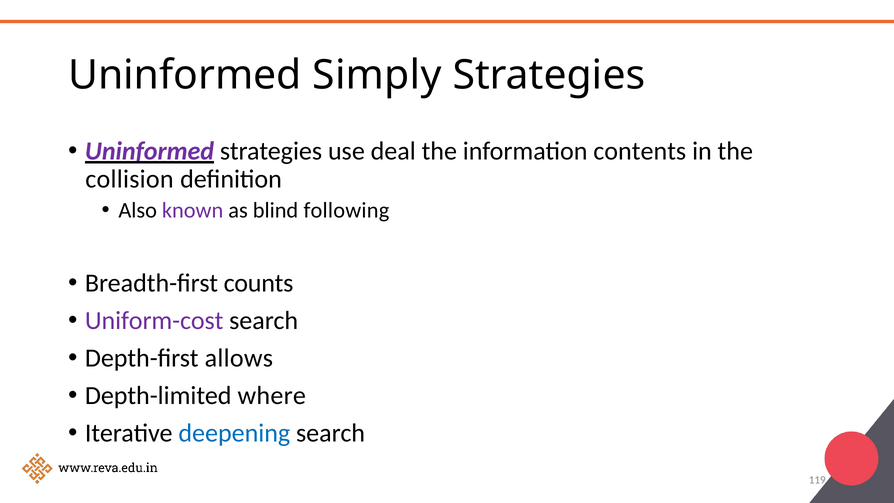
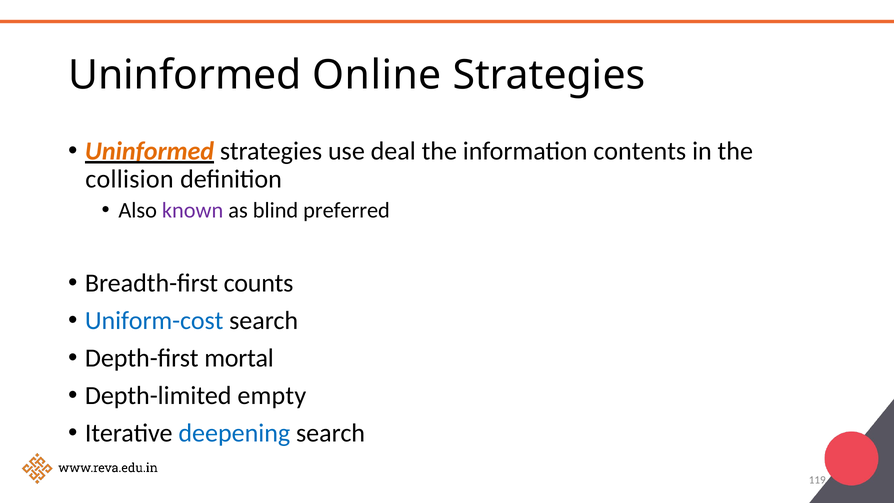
Simply: Simply -> Online (377, 75)
Uninformed colour: purple -> orange (150, 151)
following: following -> preferred (347, 210)
Uniform-cost colour: purple -> blue (154, 321)
allows: allows -> mortal (239, 358)
where: where -> empty (272, 396)
